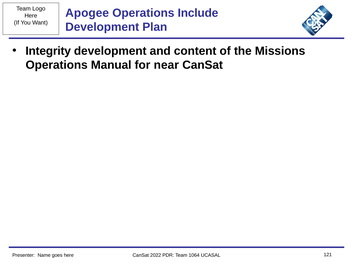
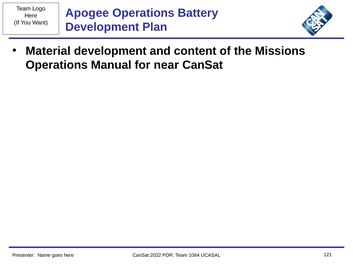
Include: Include -> Battery (198, 13)
Integrity: Integrity -> Material (48, 51)
